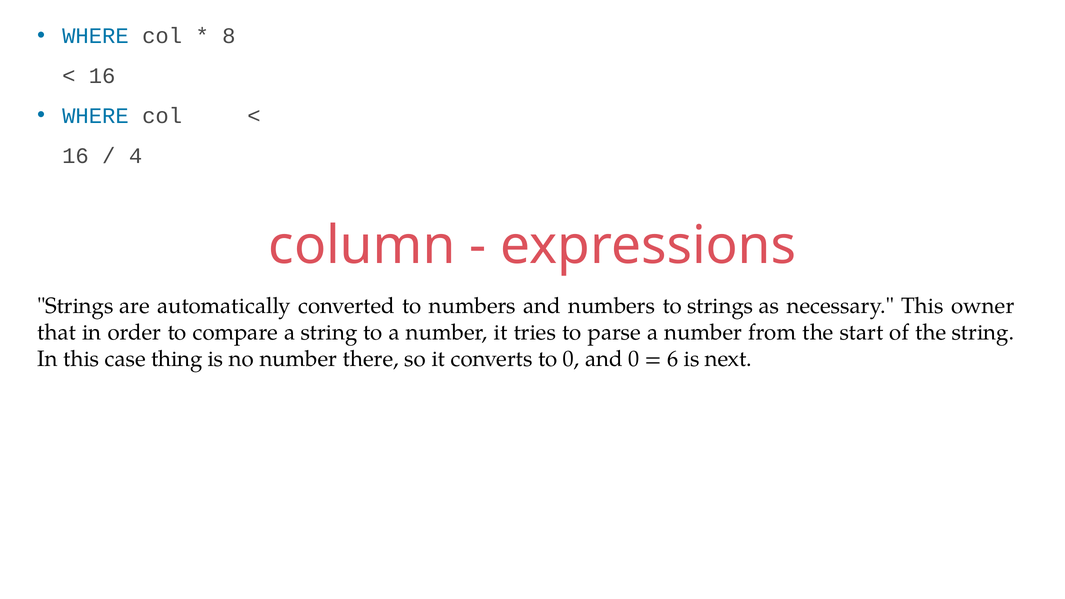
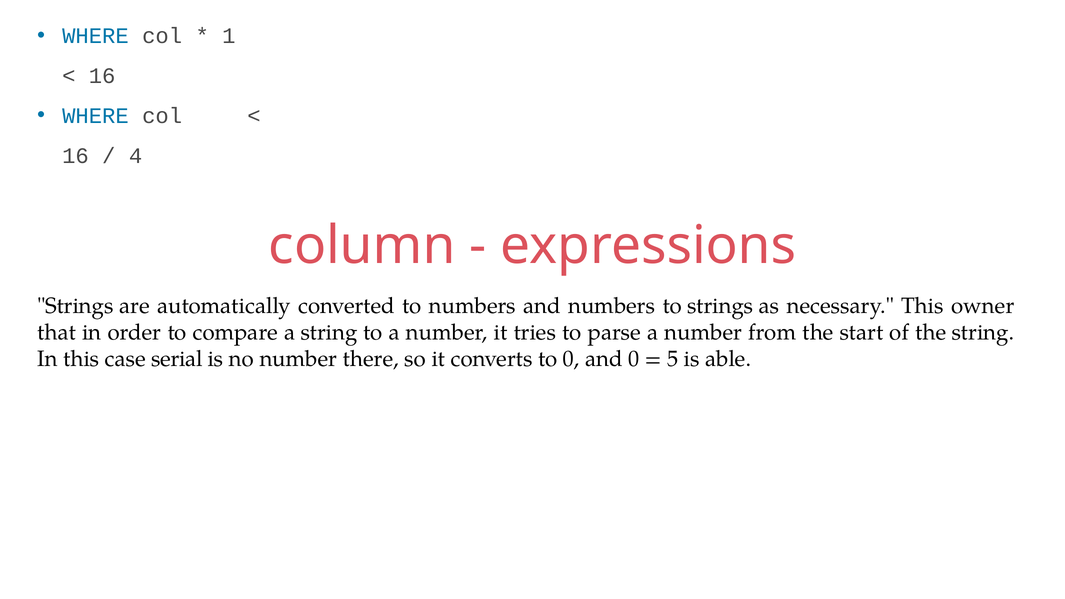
8: 8 -> 1 (229, 36)
thing: thing -> serial (177, 359)
6: 6 -> 5 (673, 359)
next: next -> able (728, 359)
